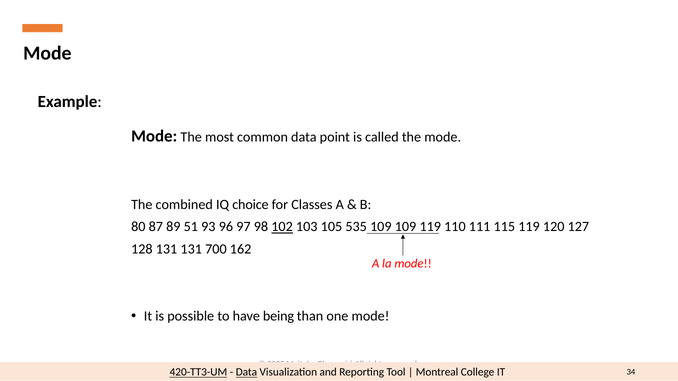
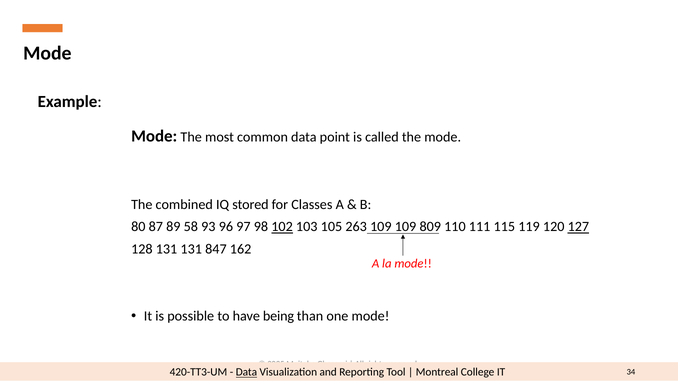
choice: choice -> stored (250, 205)
51: 51 -> 58 (191, 227)
535: 535 -> 263 (356, 227)
109 119: 119 -> 809 (430, 227)
127 underline: none -> present (578, 227)
700: 700 -> 847 (216, 249)
420-TT3-UM underline: present -> none (198, 373)
